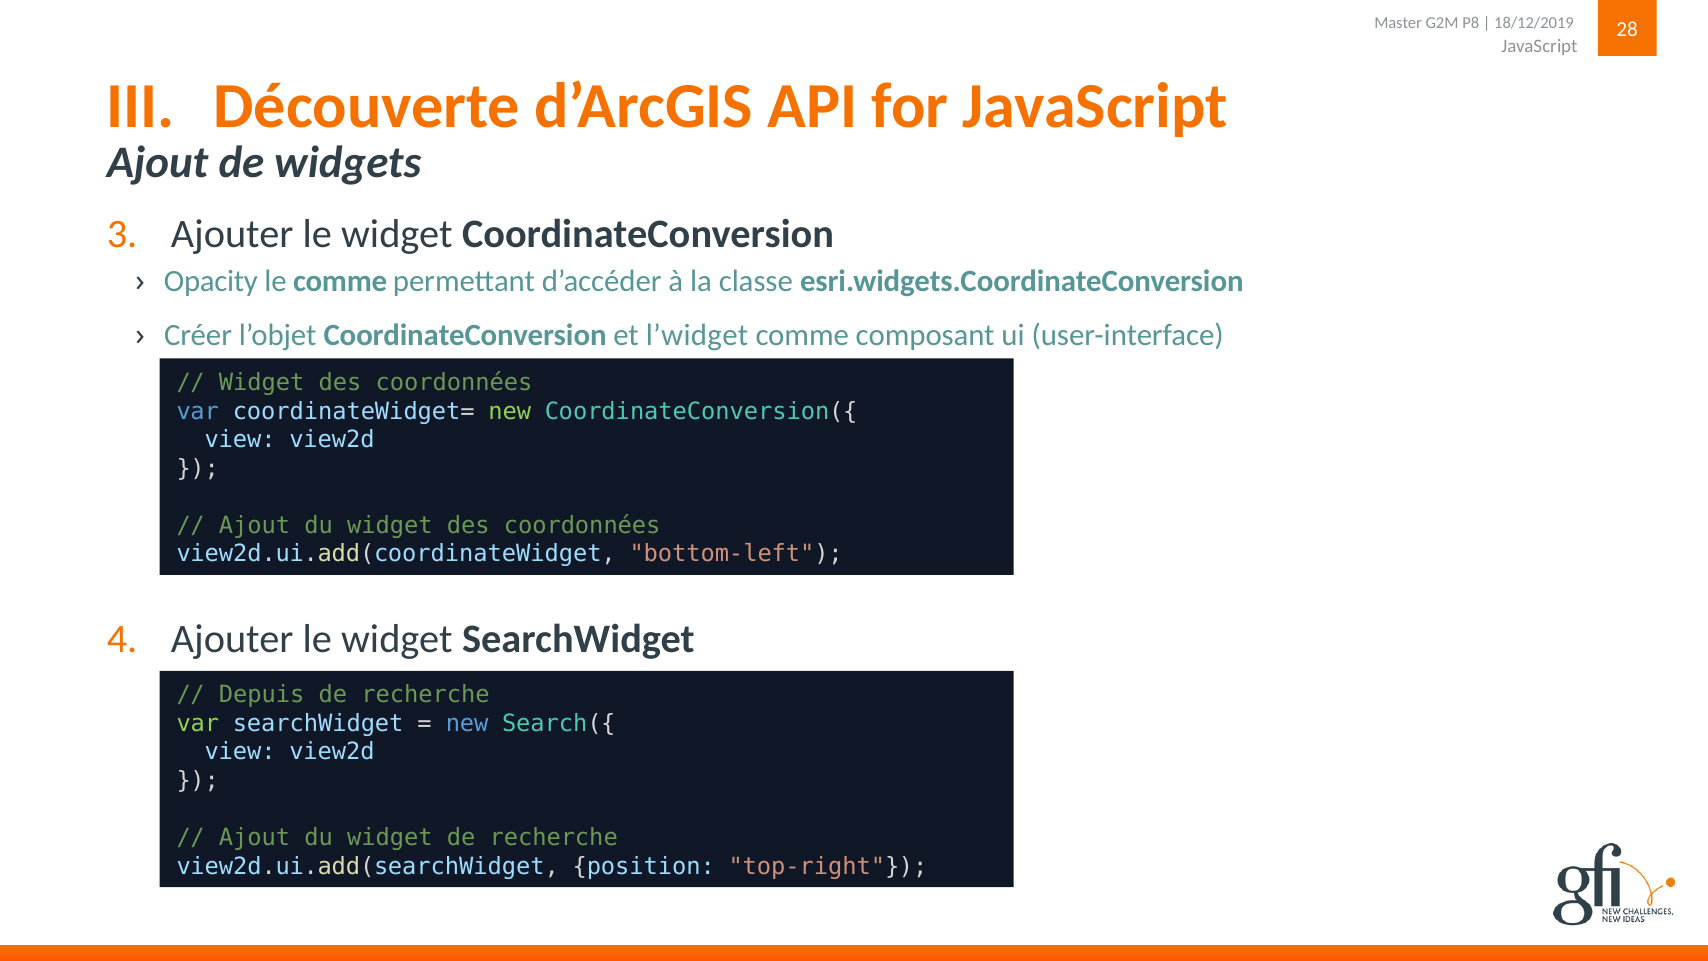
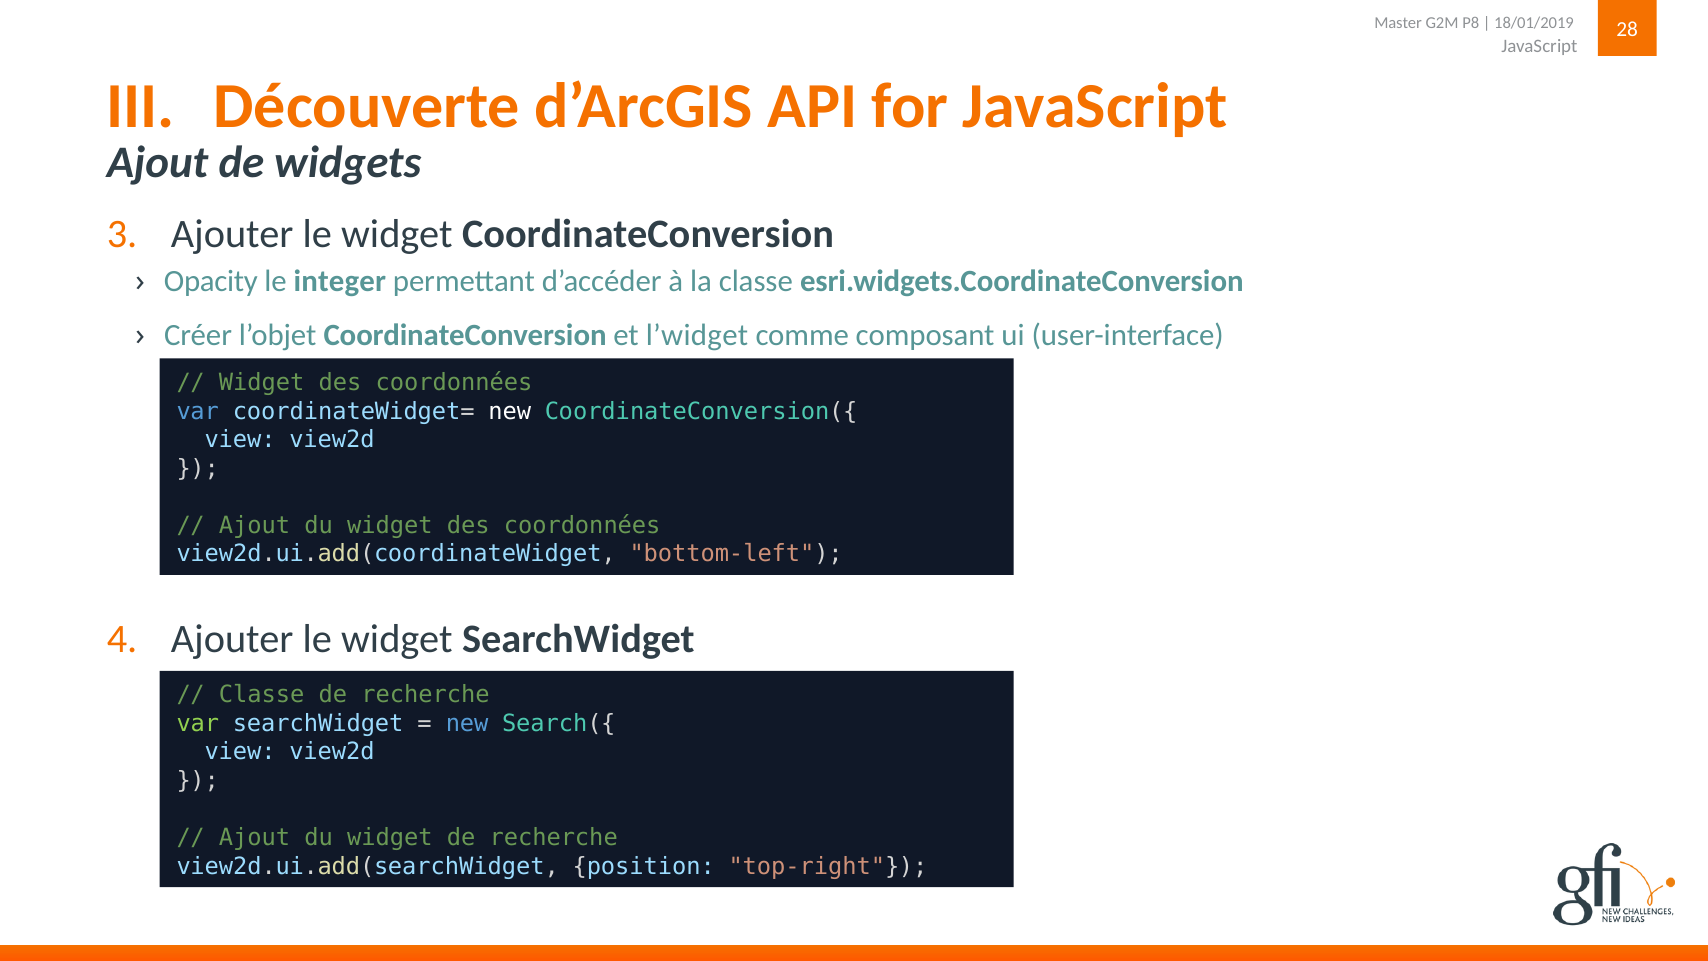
18/12/2019: 18/12/2019 -> 18/01/2019 (1534, 23)
le comme: comme -> integer (340, 281)
new colour: light green -> white (510, 411)
Depuis: Depuis -> Classe (262, 695)
